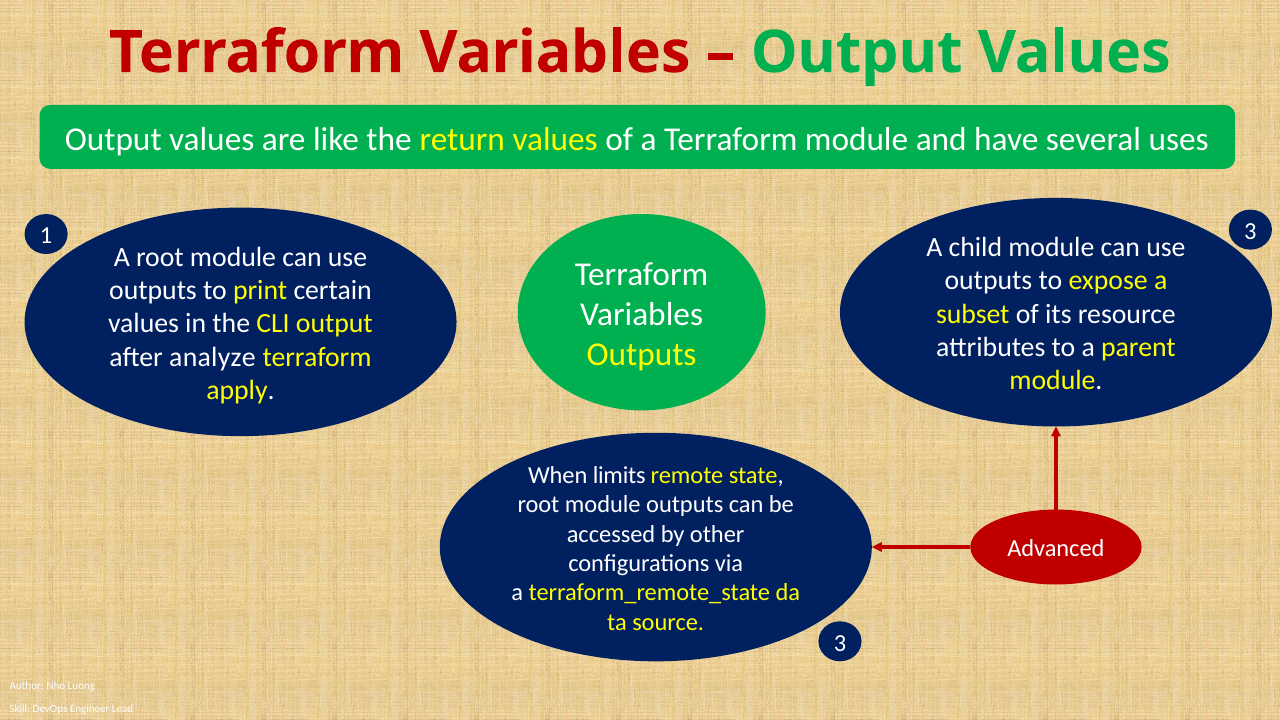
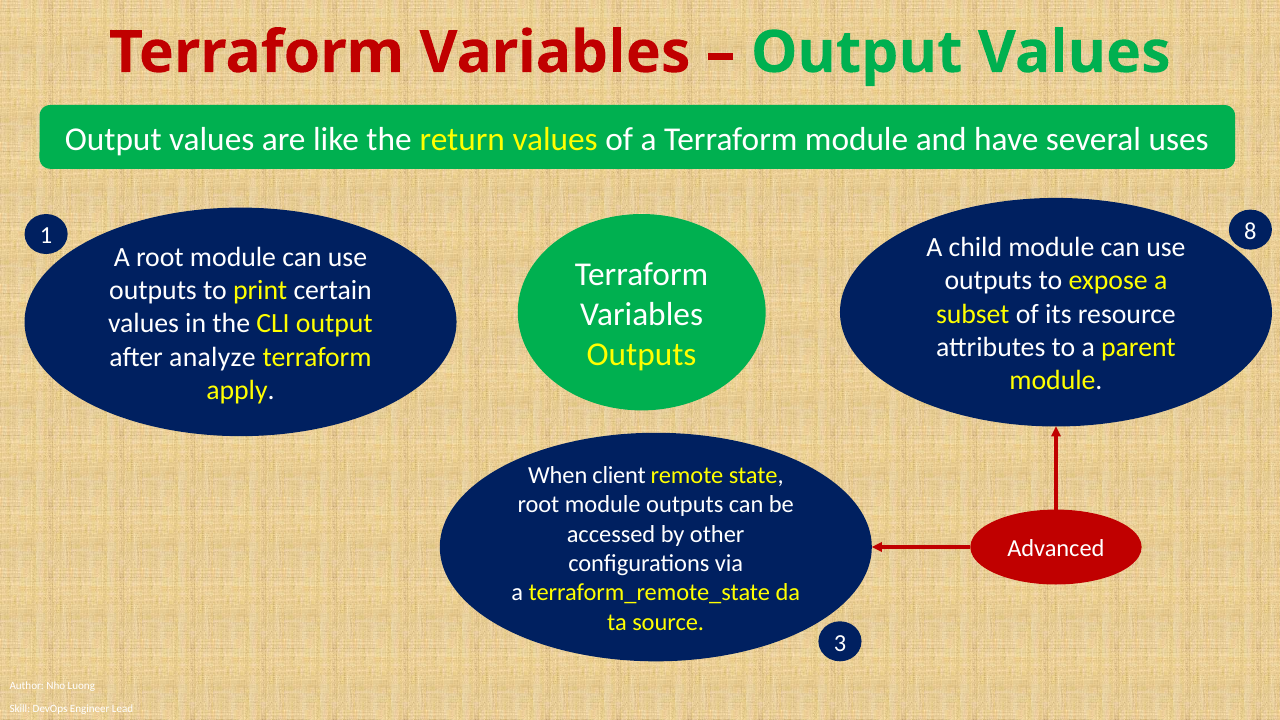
1 3: 3 -> 8 (1250, 231)
limits: limits -> client (619, 475)
